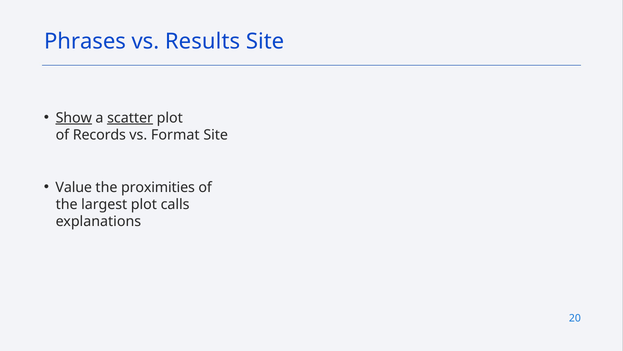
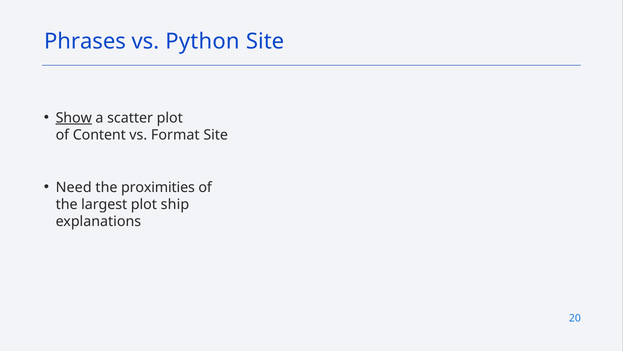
Results: Results -> Python (202, 42)
scatter underline: present -> none (130, 118)
Records: Records -> Content (99, 135)
Value: Value -> Need (74, 187)
calls: calls -> ship (175, 204)
